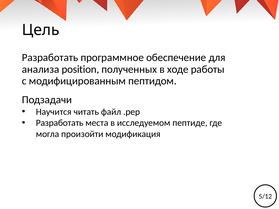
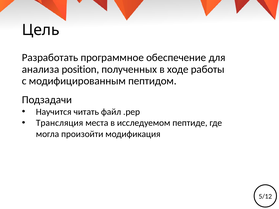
Разработать: Разработать -> Трансляция (60, 123)
